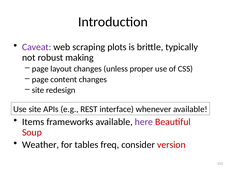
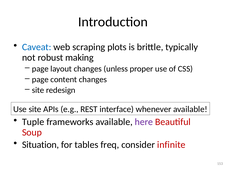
Caveat colour: purple -> blue (37, 47)
Items: Items -> Tuple (33, 122)
Weather: Weather -> Situation (41, 145)
version: version -> infinite (171, 145)
